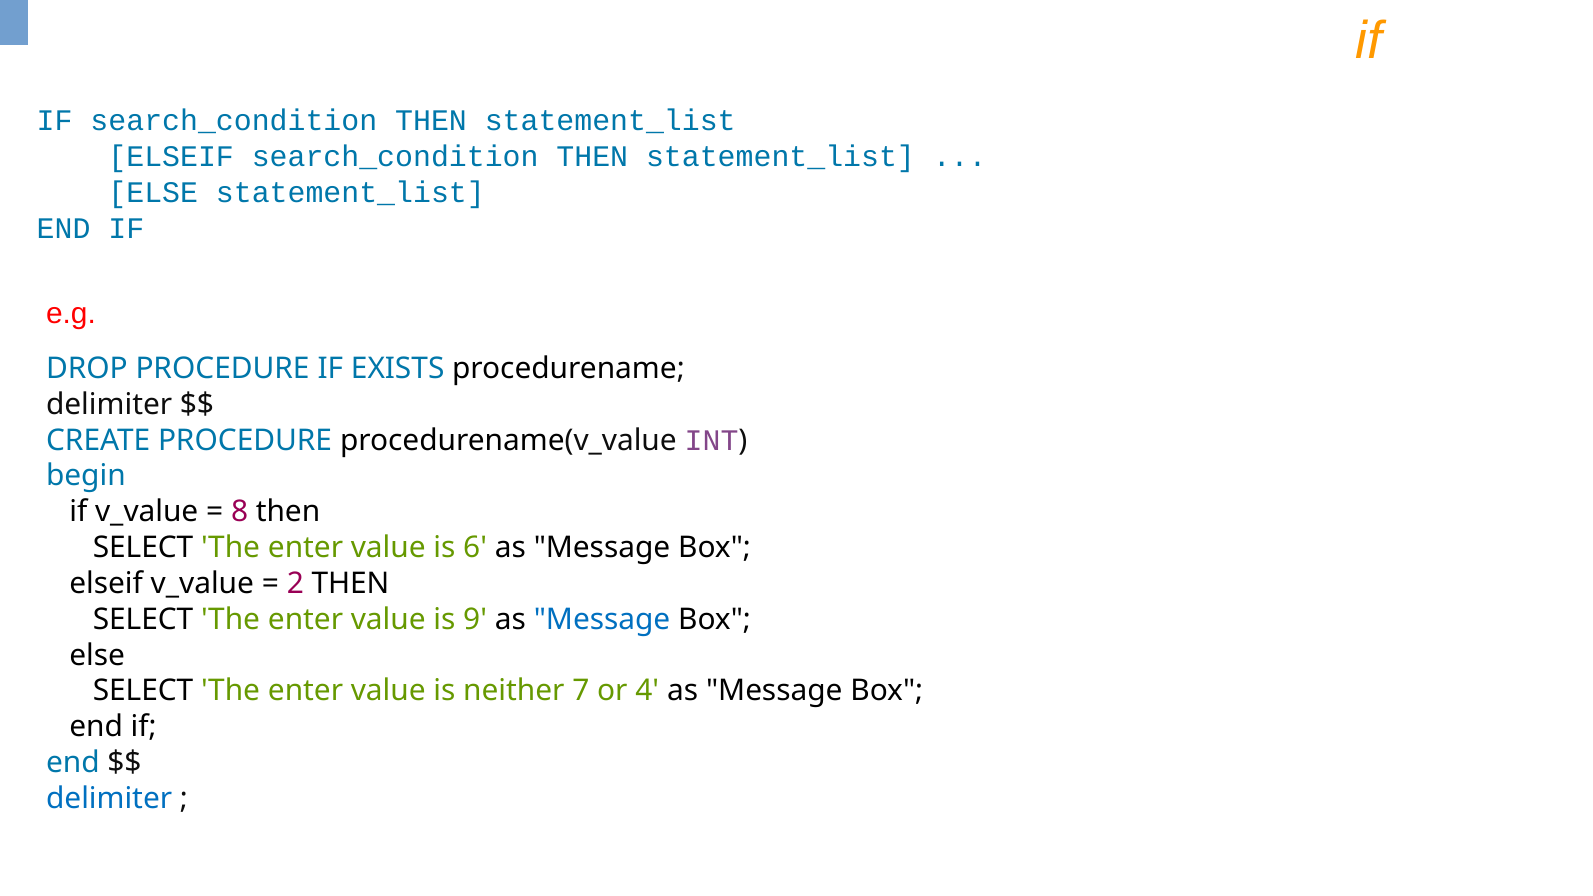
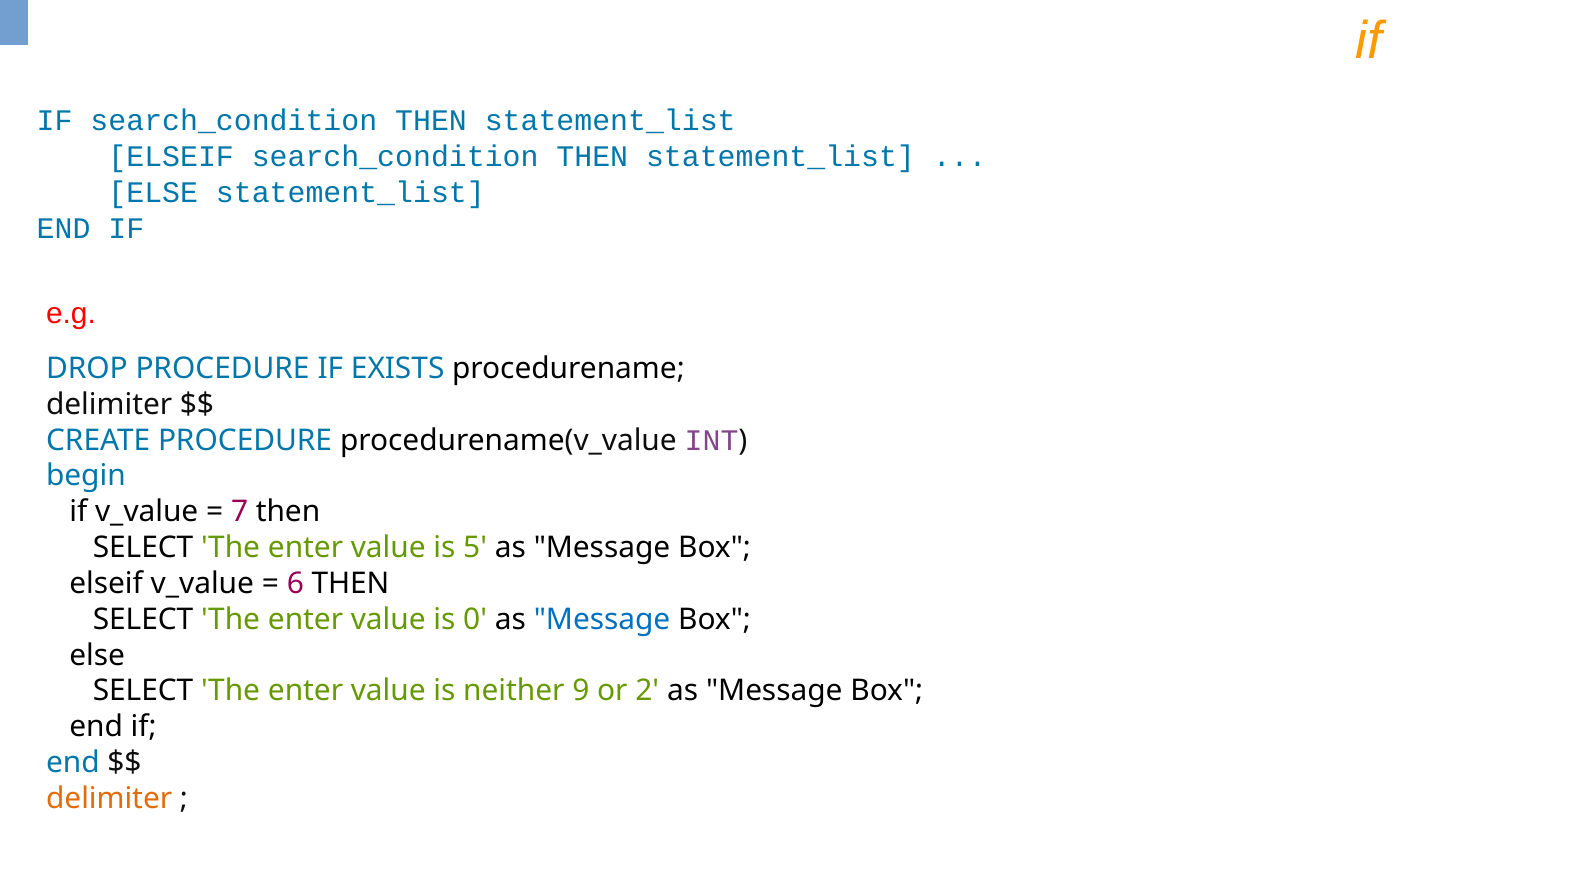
8: 8 -> 7 (240, 512)
6: 6 -> 5 (475, 548)
2: 2 -> 6 (295, 584)
9: 9 -> 0 (475, 619)
7: 7 -> 9 (581, 691)
4: 4 -> 2 (647, 691)
delimiter colour: blue -> orange (109, 799)
